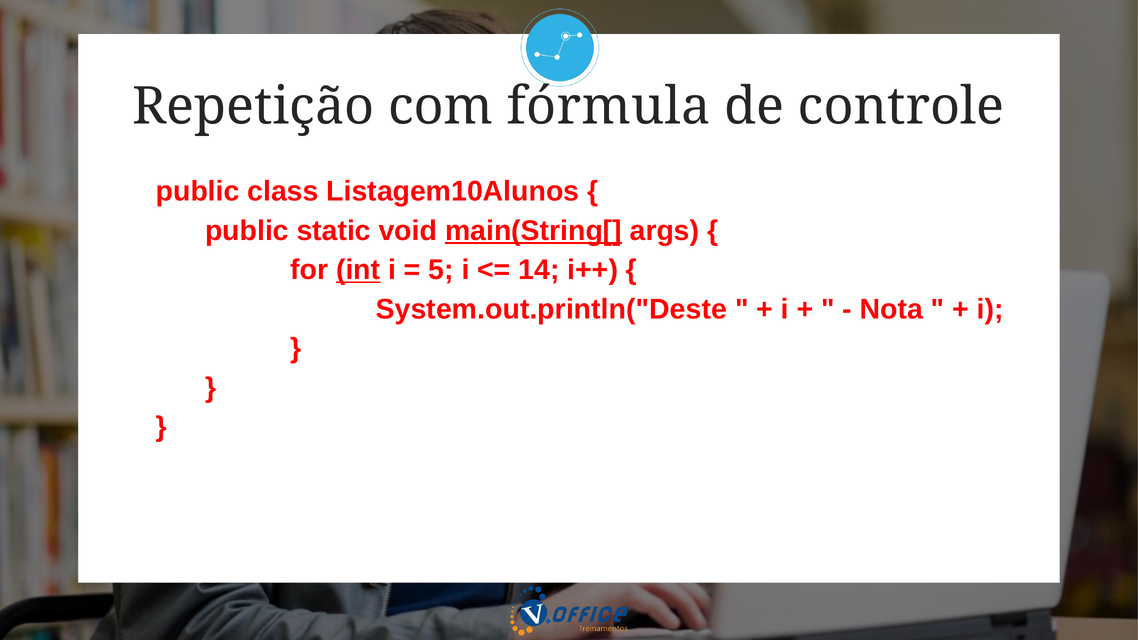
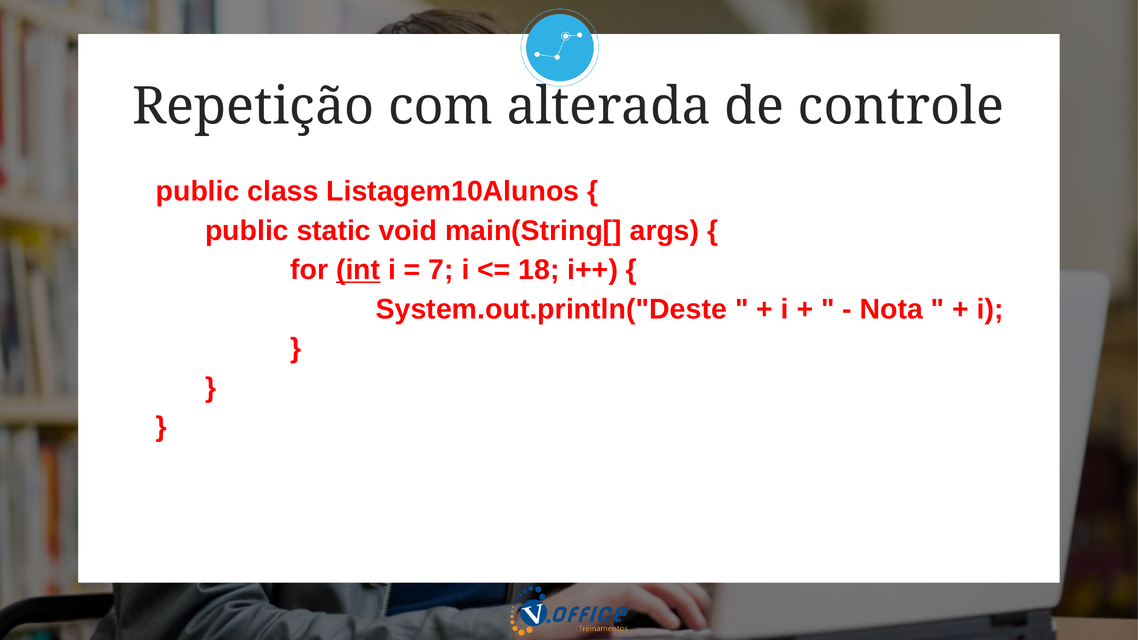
fórmula: fórmula -> alterada (609, 106)
main(String[ underline: present -> none (533, 231)
5: 5 -> 7 (441, 270)
14: 14 -> 18 (539, 270)
